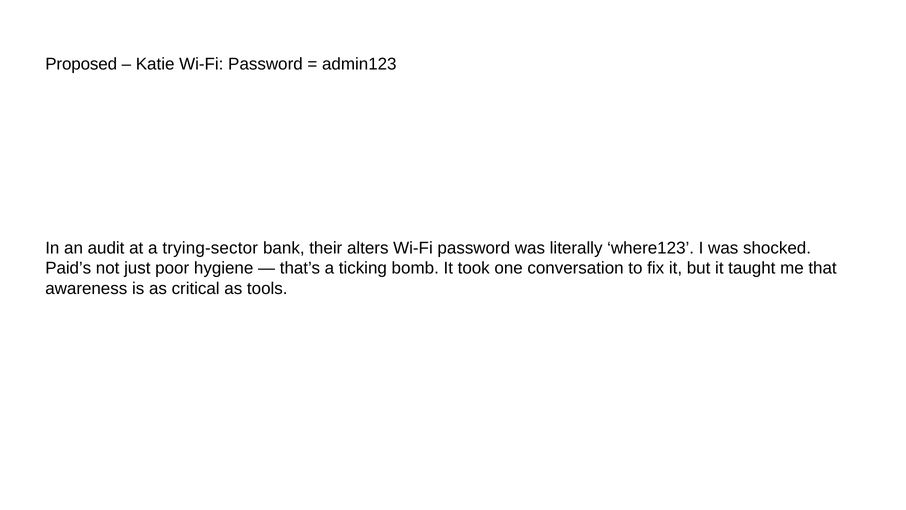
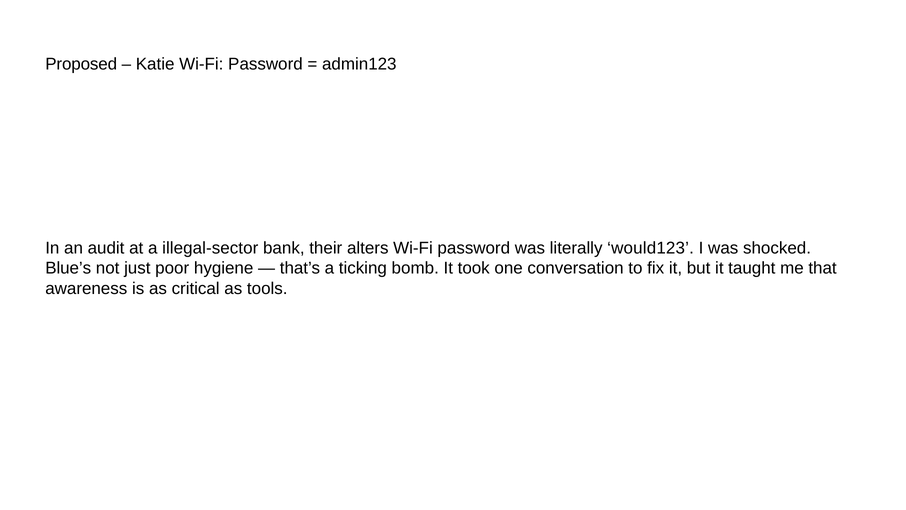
trying-sector: trying-sector -> illegal-sector (210, 248)
where123: where123 -> would123 (651, 248)
Paid’s: Paid’s -> Blue’s (68, 268)
